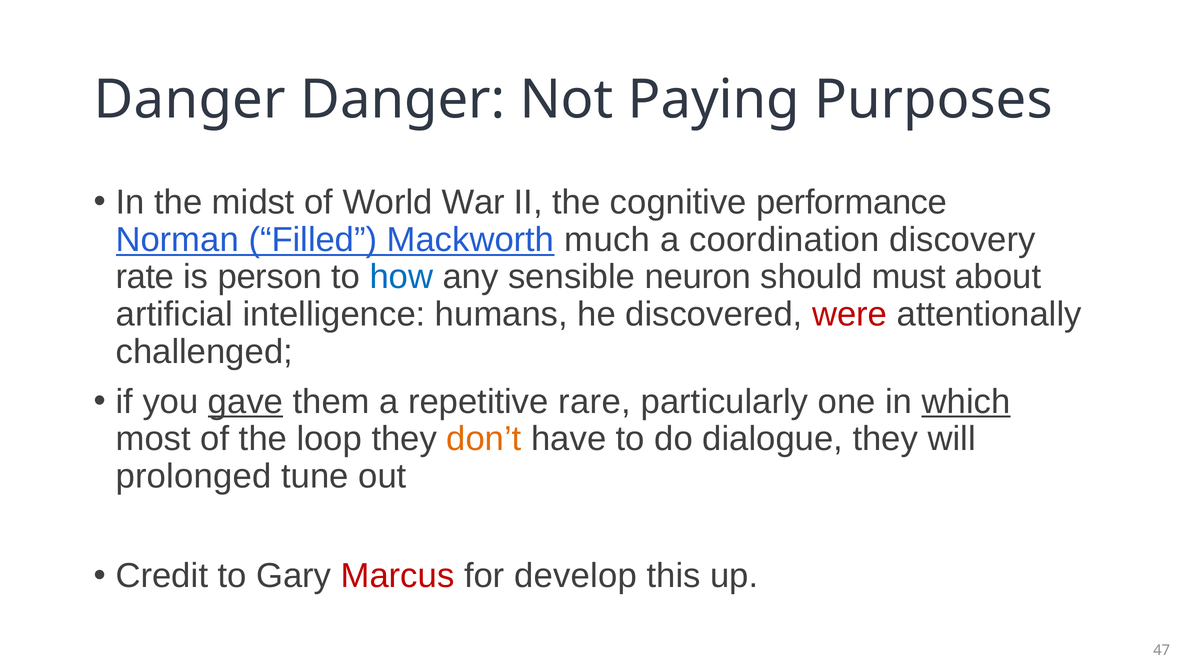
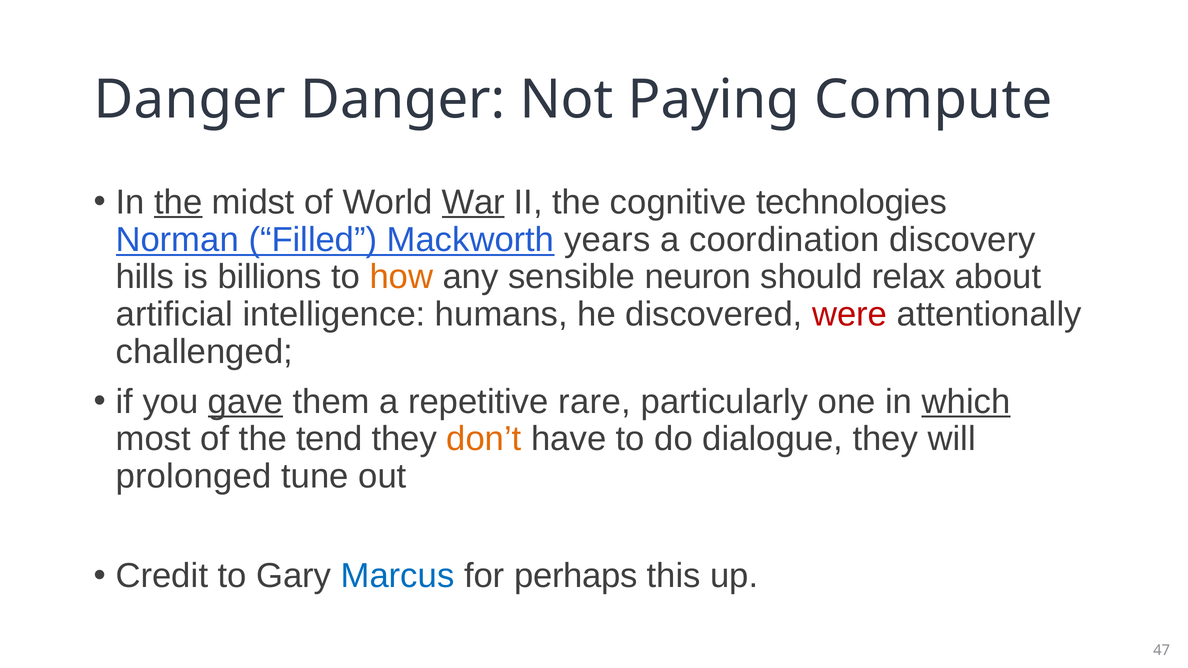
Purposes: Purposes -> Compute (933, 100)
the underline: none -> present (178, 202)
War underline: none -> present (473, 202)
performance: performance -> technologies (852, 202)
much: much -> years (607, 240)
rate: rate -> hills (145, 277)
person: person -> billions (270, 277)
how colour: blue -> orange (401, 277)
must: must -> relax (909, 277)
loop: loop -> tend (329, 439)
Marcus colour: red -> blue (398, 576)
develop: develop -> perhaps (576, 576)
